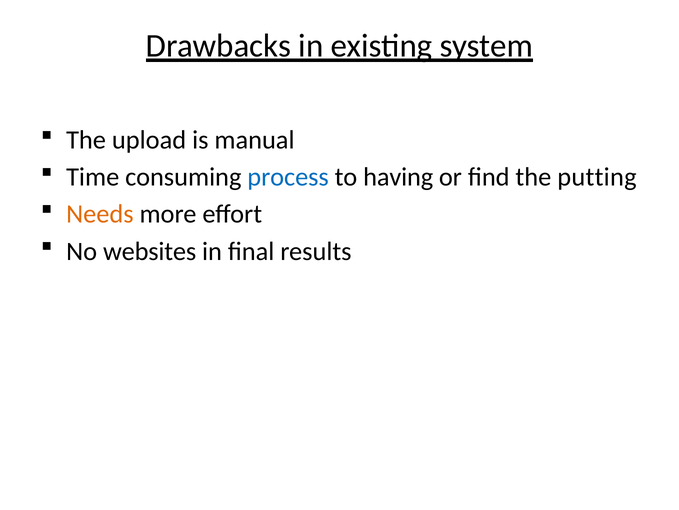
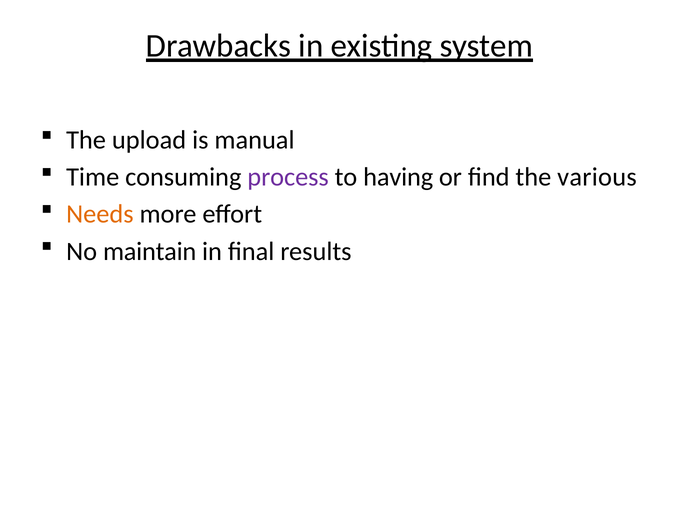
process colour: blue -> purple (288, 177)
putting: putting -> various (597, 177)
websites: websites -> maintain (150, 251)
